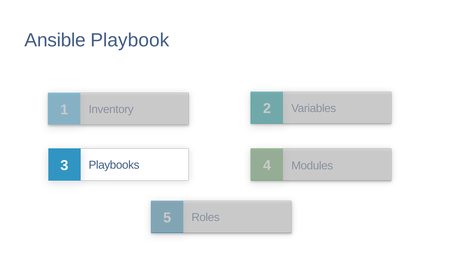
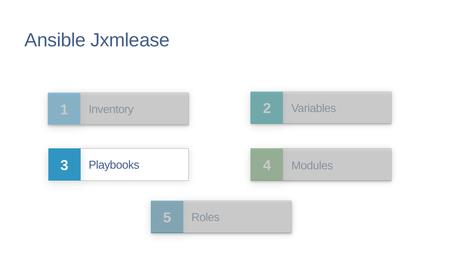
Playbook: Playbook -> Jxmlease (130, 40)
